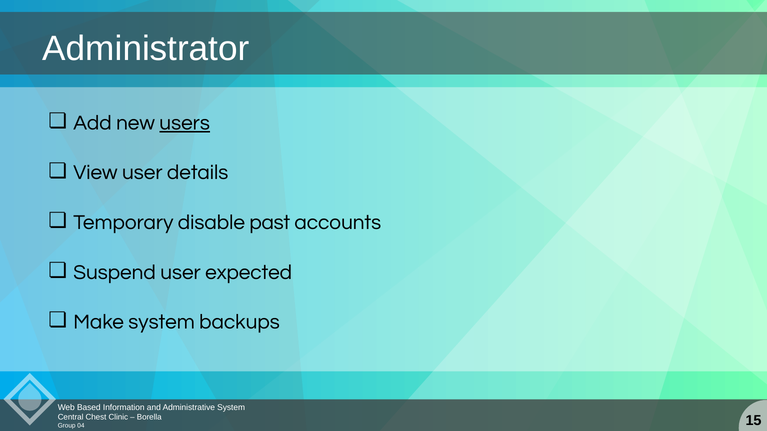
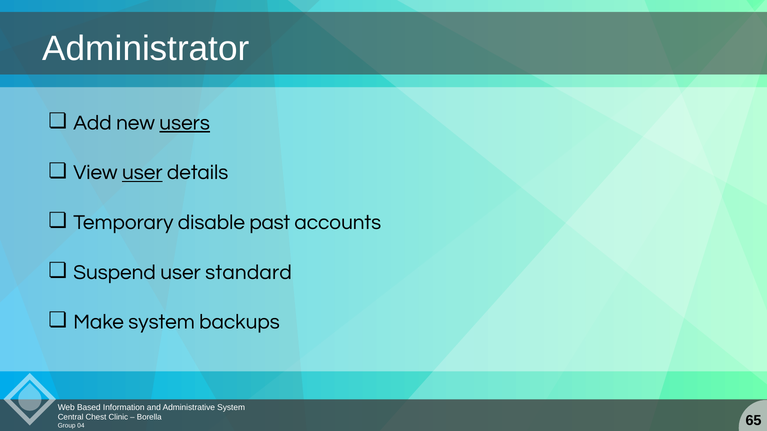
user underline: none -> present (142, 173)
expected: expected -> standard (248, 272)
15: 15 -> 65 (753, 421)
